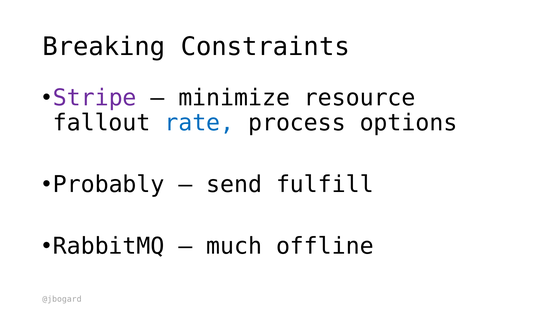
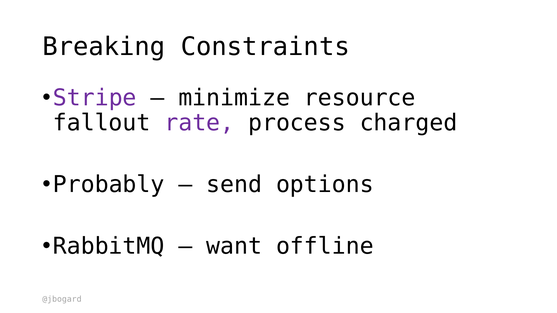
rate colour: blue -> purple (199, 123)
options: options -> charged (409, 123)
fulfill: fulfill -> options (325, 185)
much: much -> want (234, 246)
